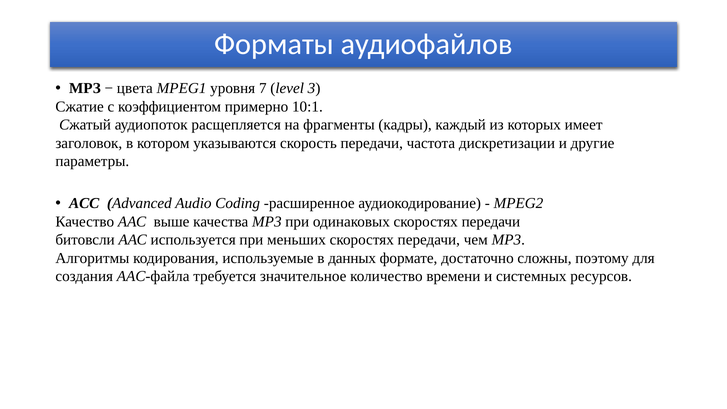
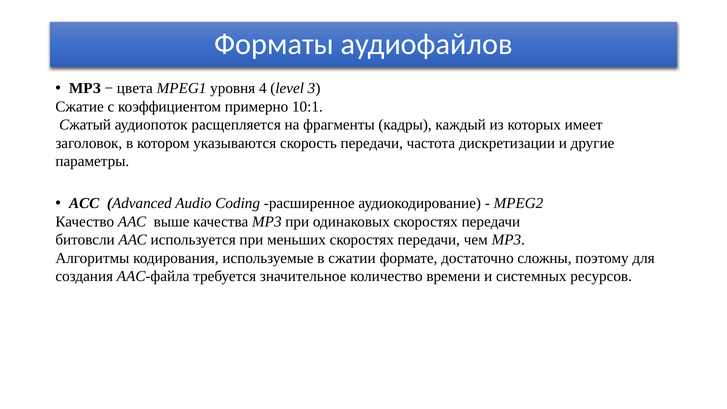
7: 7 -> 4 (263, 88)
данных: данных -> сжатии (352, 258)
